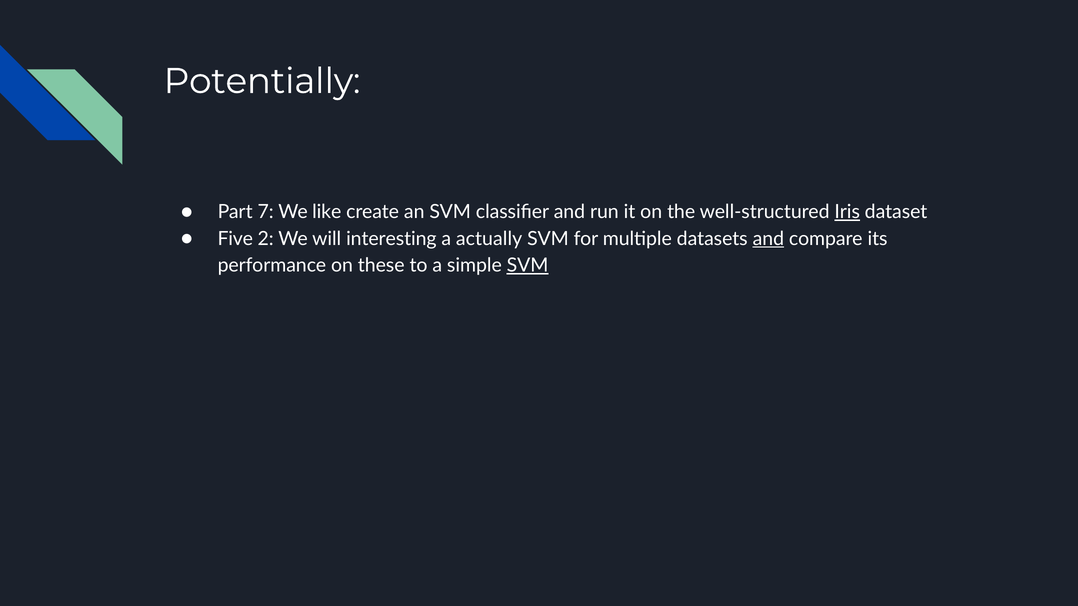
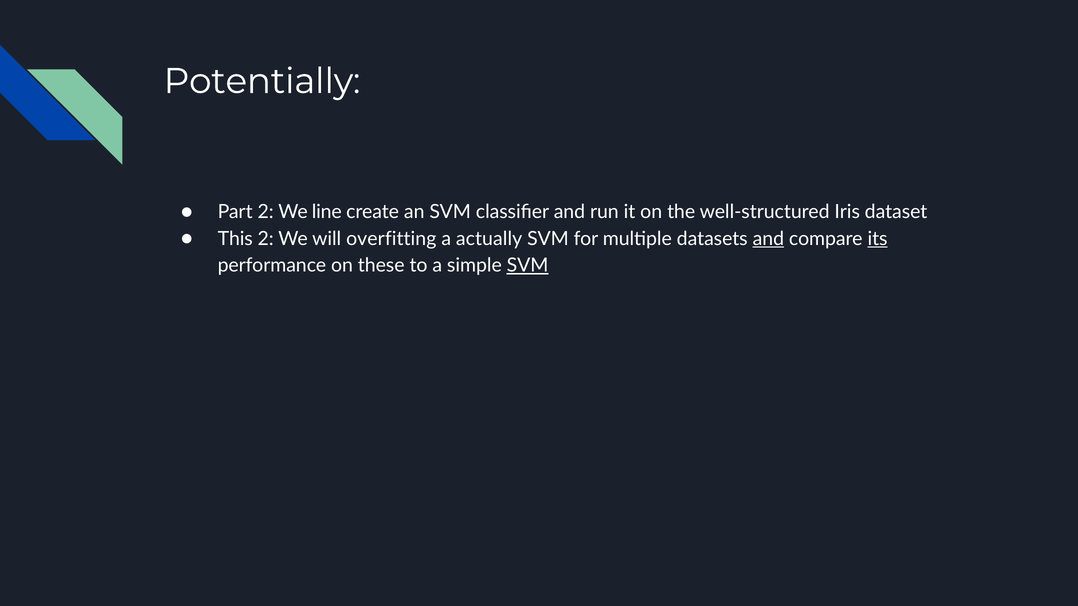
Part 7: 7 -> 2 (266, 212)
like: like -> line (327, 212)
Iris underline: present -> none (847, 212)
Five: Five -> This (235, 239)
interesting: interesting -> overfitting (391, 239)
its underline: none -> present (877, 239)
